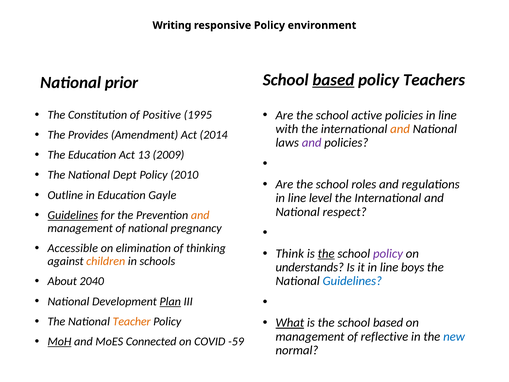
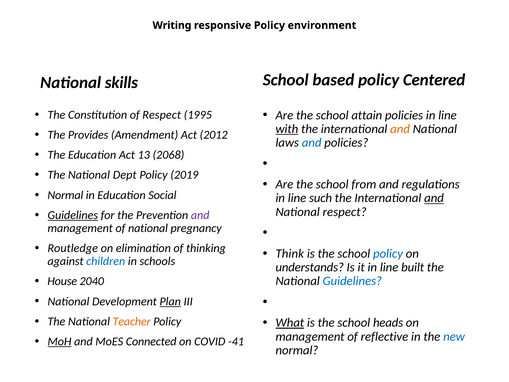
based underline: present -> none (333, 80)
Teachers: Teachers -> Centered (434, 80)
prior: prior -> skills (121, 83)
of Positive: Positive -> Respect (162, 115)
active: active -> attain (367, 115)
with underline: none -> present (287, 129)
2014: 2014 -> 2012 (214, 135)
and colour: purple -> blue (312, 143)
2009: 2009 -> 2068 (168, 155)
2010: 2010 -> 2019 (184, 175)
roles: roles -> from (364, 184)
Outline: Outline -> Normal (65, 195)
Gayle: Gayle -> Social (162, 195)
level: level -> such (321, 198)
and underline: none -> present (434, 198)
and colour: orange -> purple (200, 215)
Accessible: Accessible -> Routledge (73, 248)
the underline: present -> none (326, 253)
policy colour: purple -> blue (388, 253)
children colour: orange -> blue (106, 261)
boys: boys -> built (413, 267)
About: About -> House (62, 281)
the school based: based -> heads (388, 323)
-59: -59 -> -41 (236, 341)
